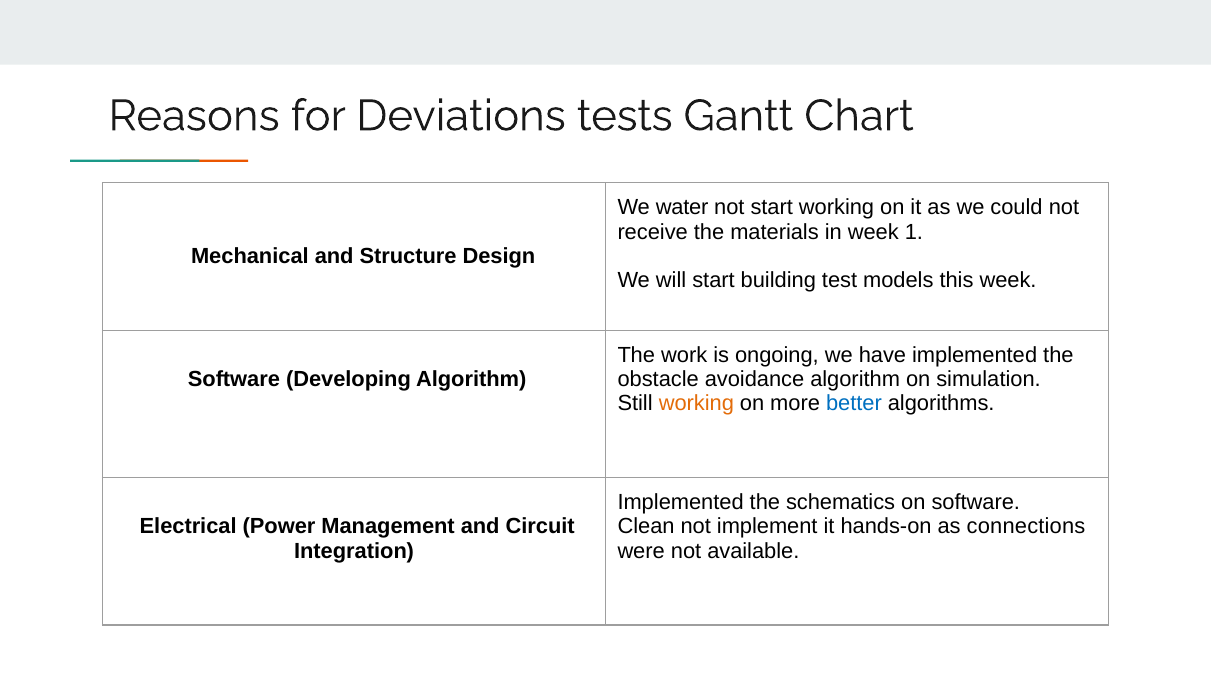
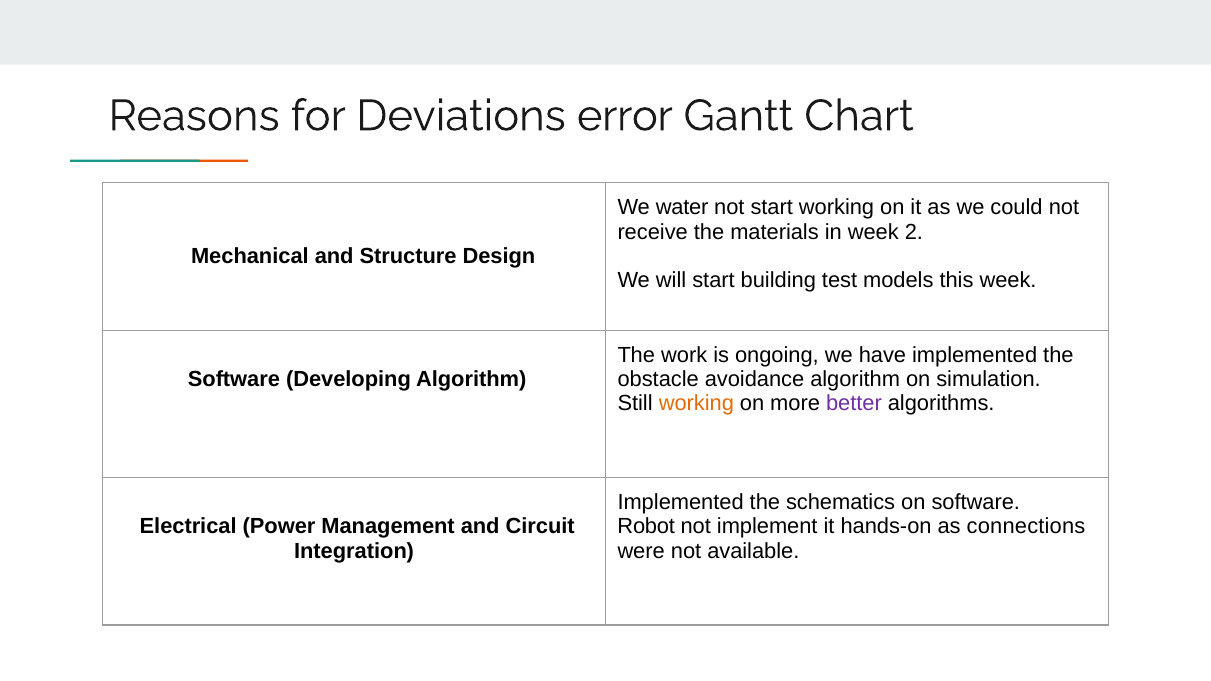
tests: tests -> error (625, 116)
1: 1 -> 2 (914, 232)
better colour: blue -> purple (854, 404)
Clean: Clean -> Robot (646, 527)
